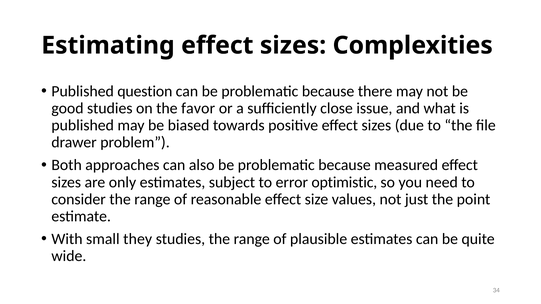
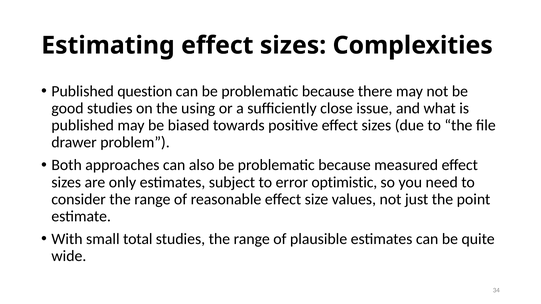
favor: favor -> using (198, 109)
they: they -> total (138, 239)
